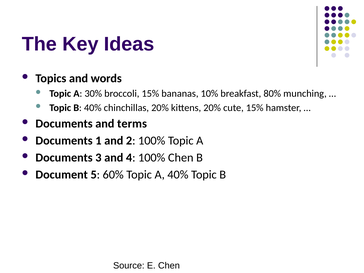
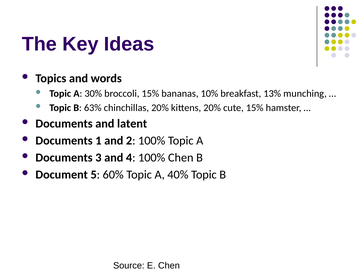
80%: 80% -> 13% (272, 94)
B 40%: 40% -> 63% (93, 108)
terms: terms -> latent (132, 124)
